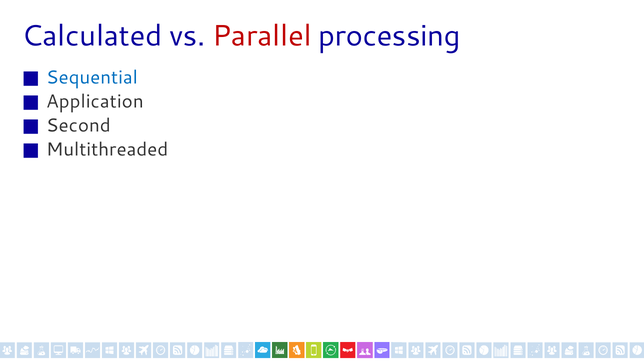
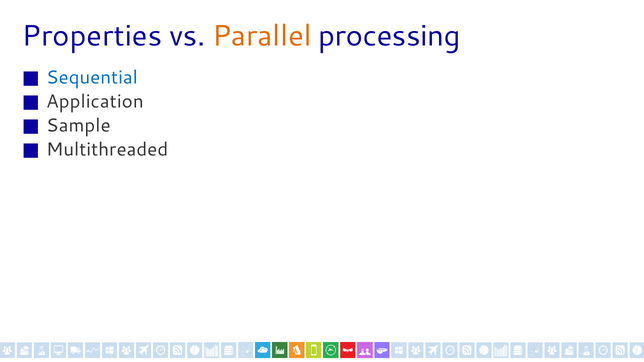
Calculated: Calculated -> Properties (92, 36)
Parallel colour: red -> orange (262, 36)
Second: Second -> Sample (78, 126)
